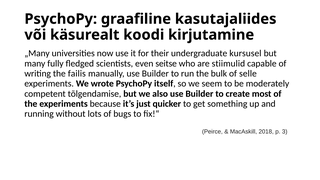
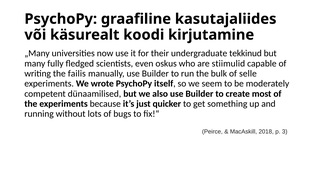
kursusel: kursusel -> tekkinud (246, 53)
seitse: seitse -> oskus (166, 63)
tõlgendamise: tõlgendamise -> dünaamilised (94, 94)
